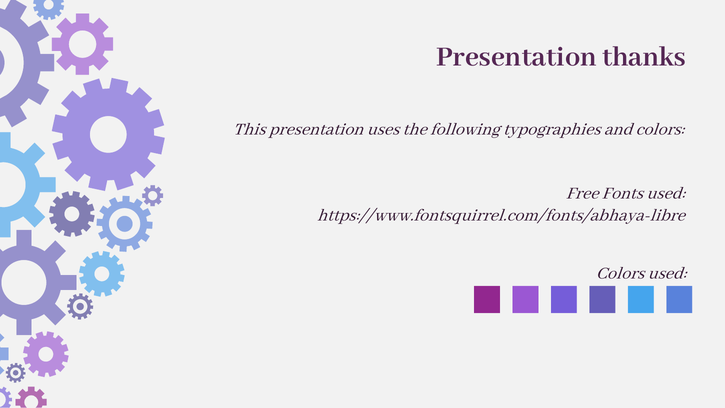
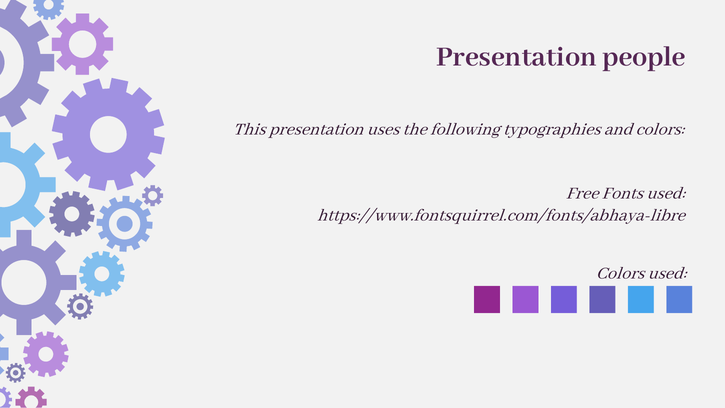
thanks: thanks -> people (644, 56)
